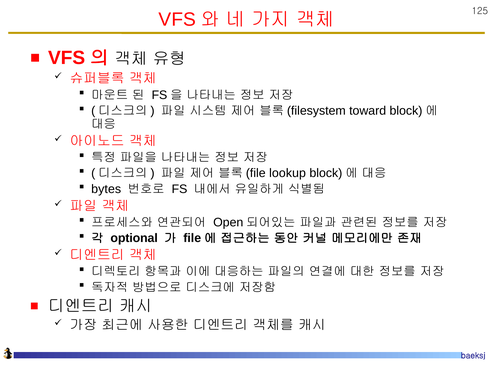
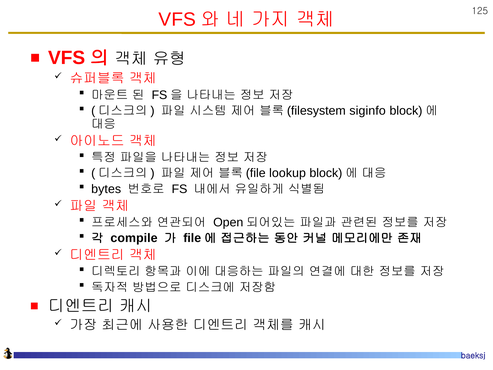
toward: toward -> siginfo (368, 111)
optional: optional -> compile (134, 238)
